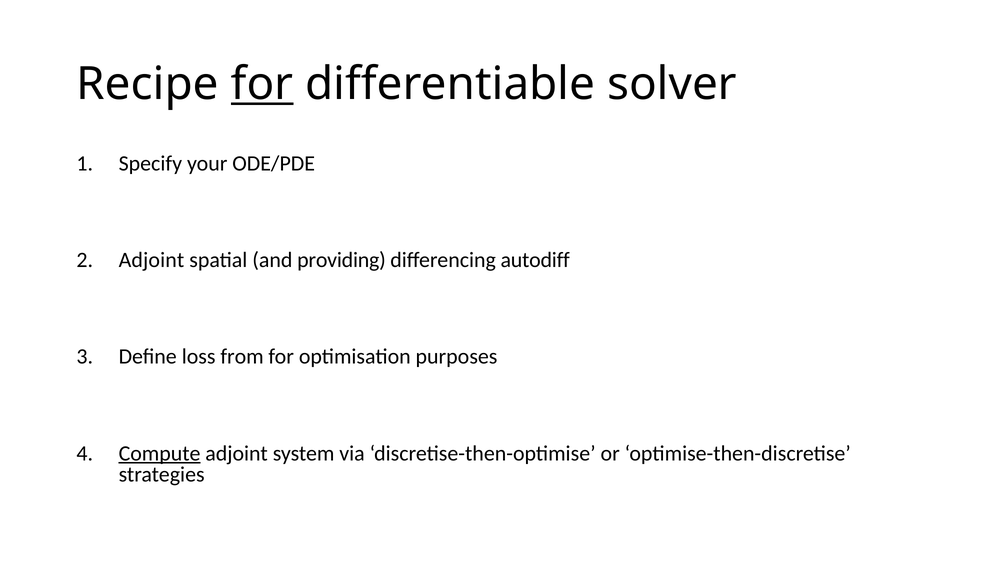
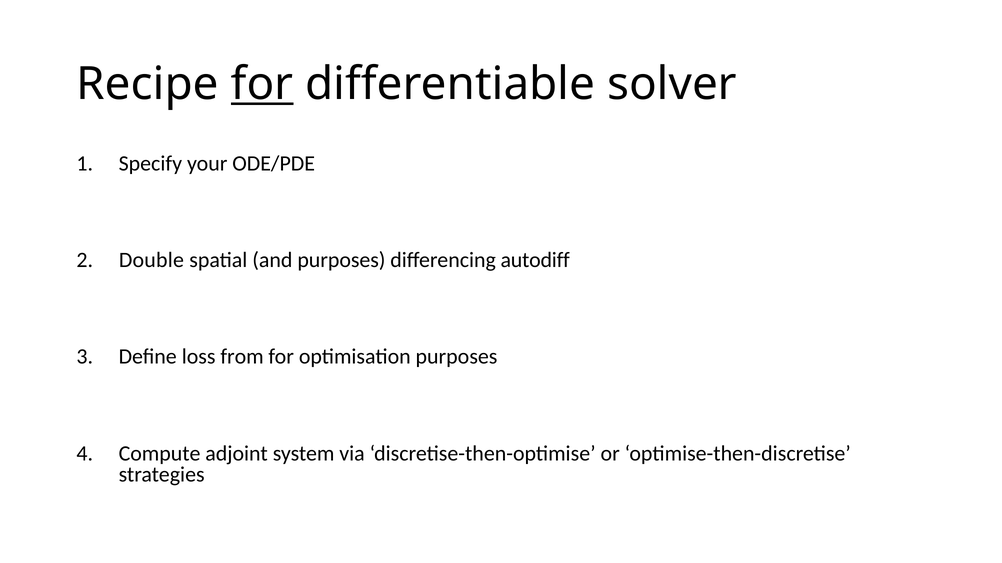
Adjoint: Adjoint -> Double (151, 260)
and providing: providing -> purposes (341, 260)
Compute underline: present -> none (160, 454)
